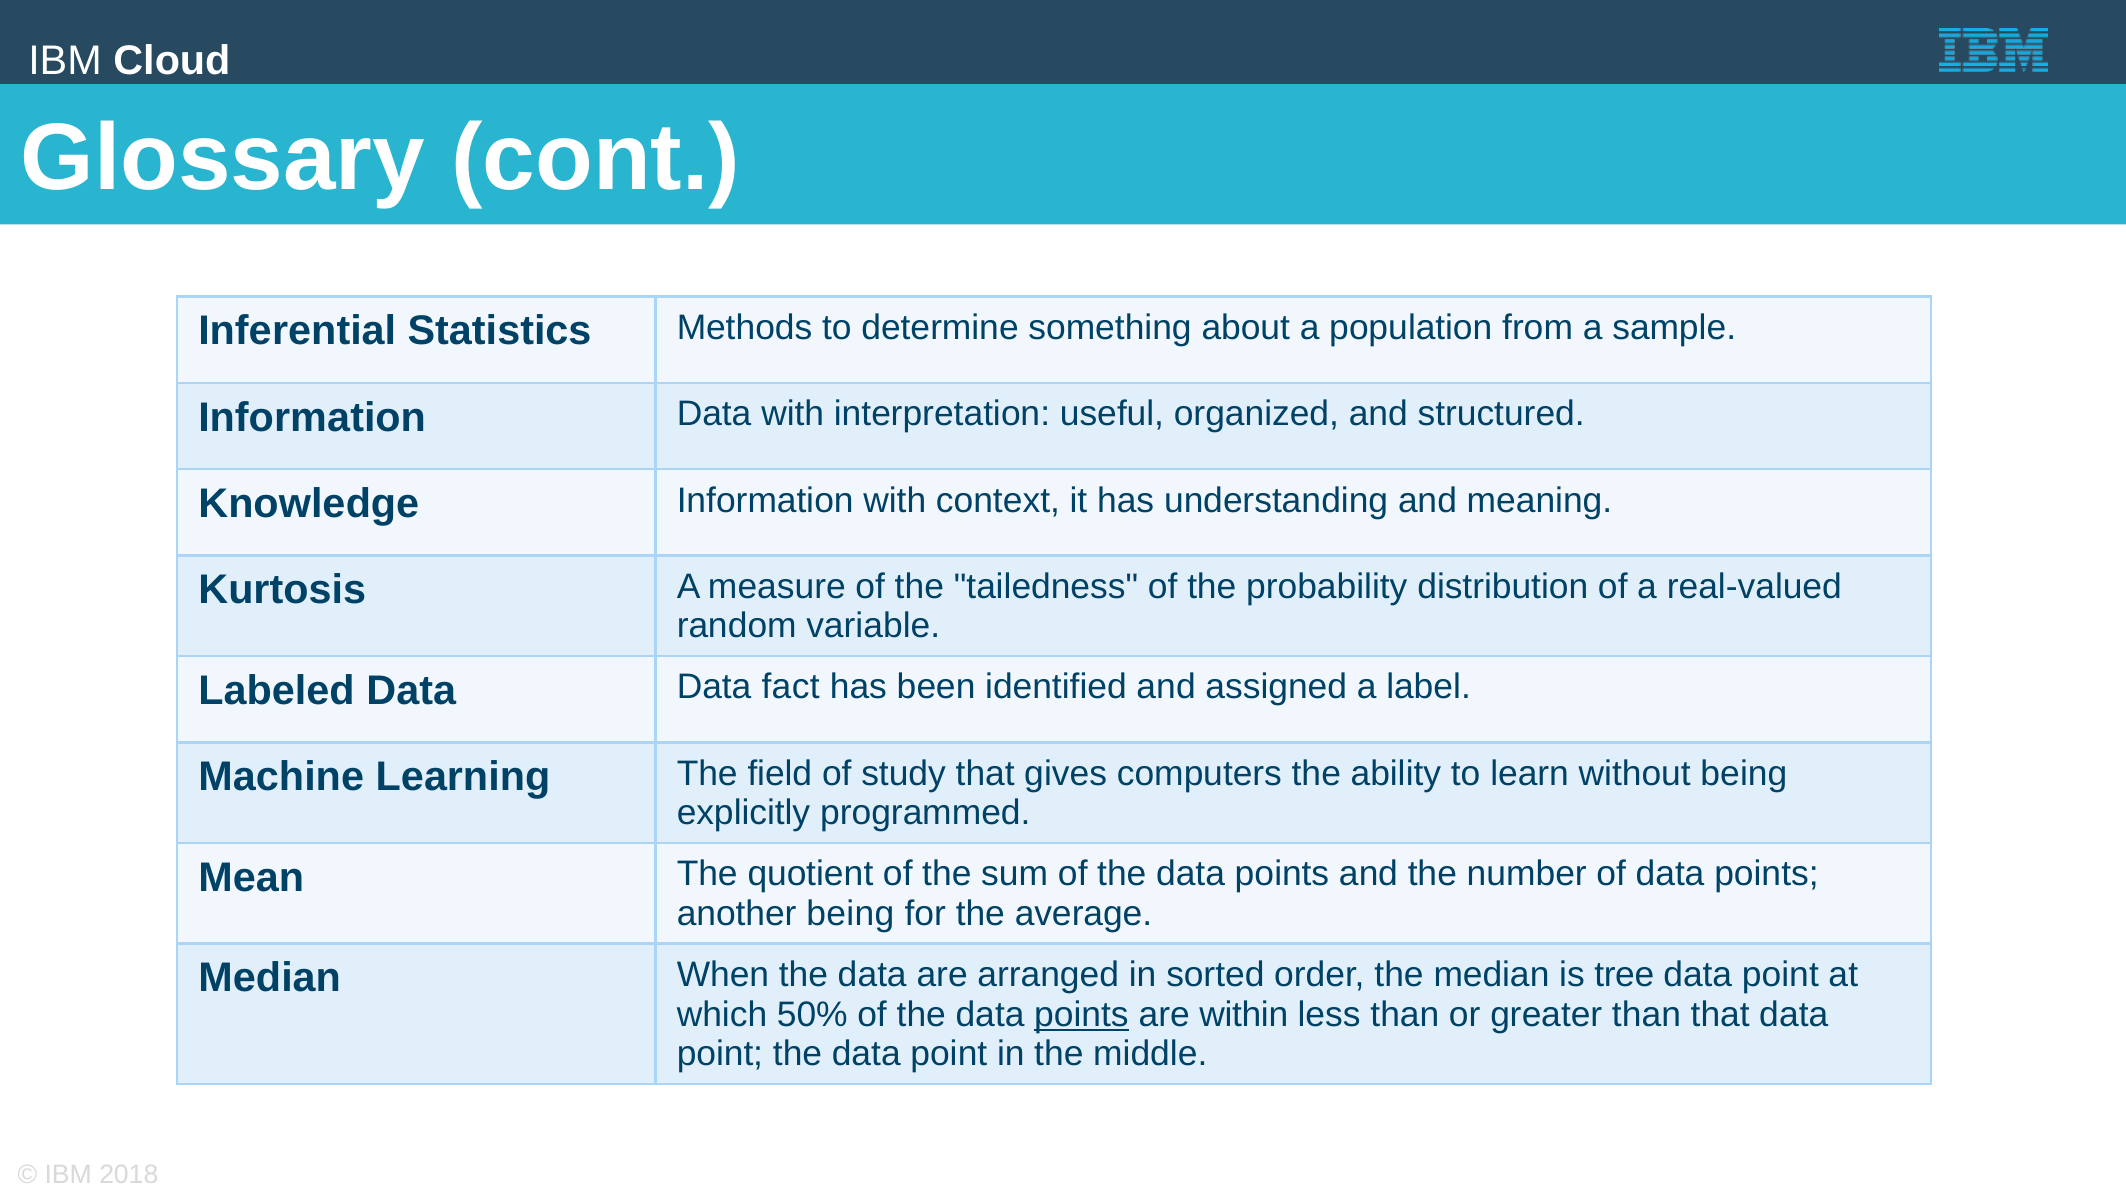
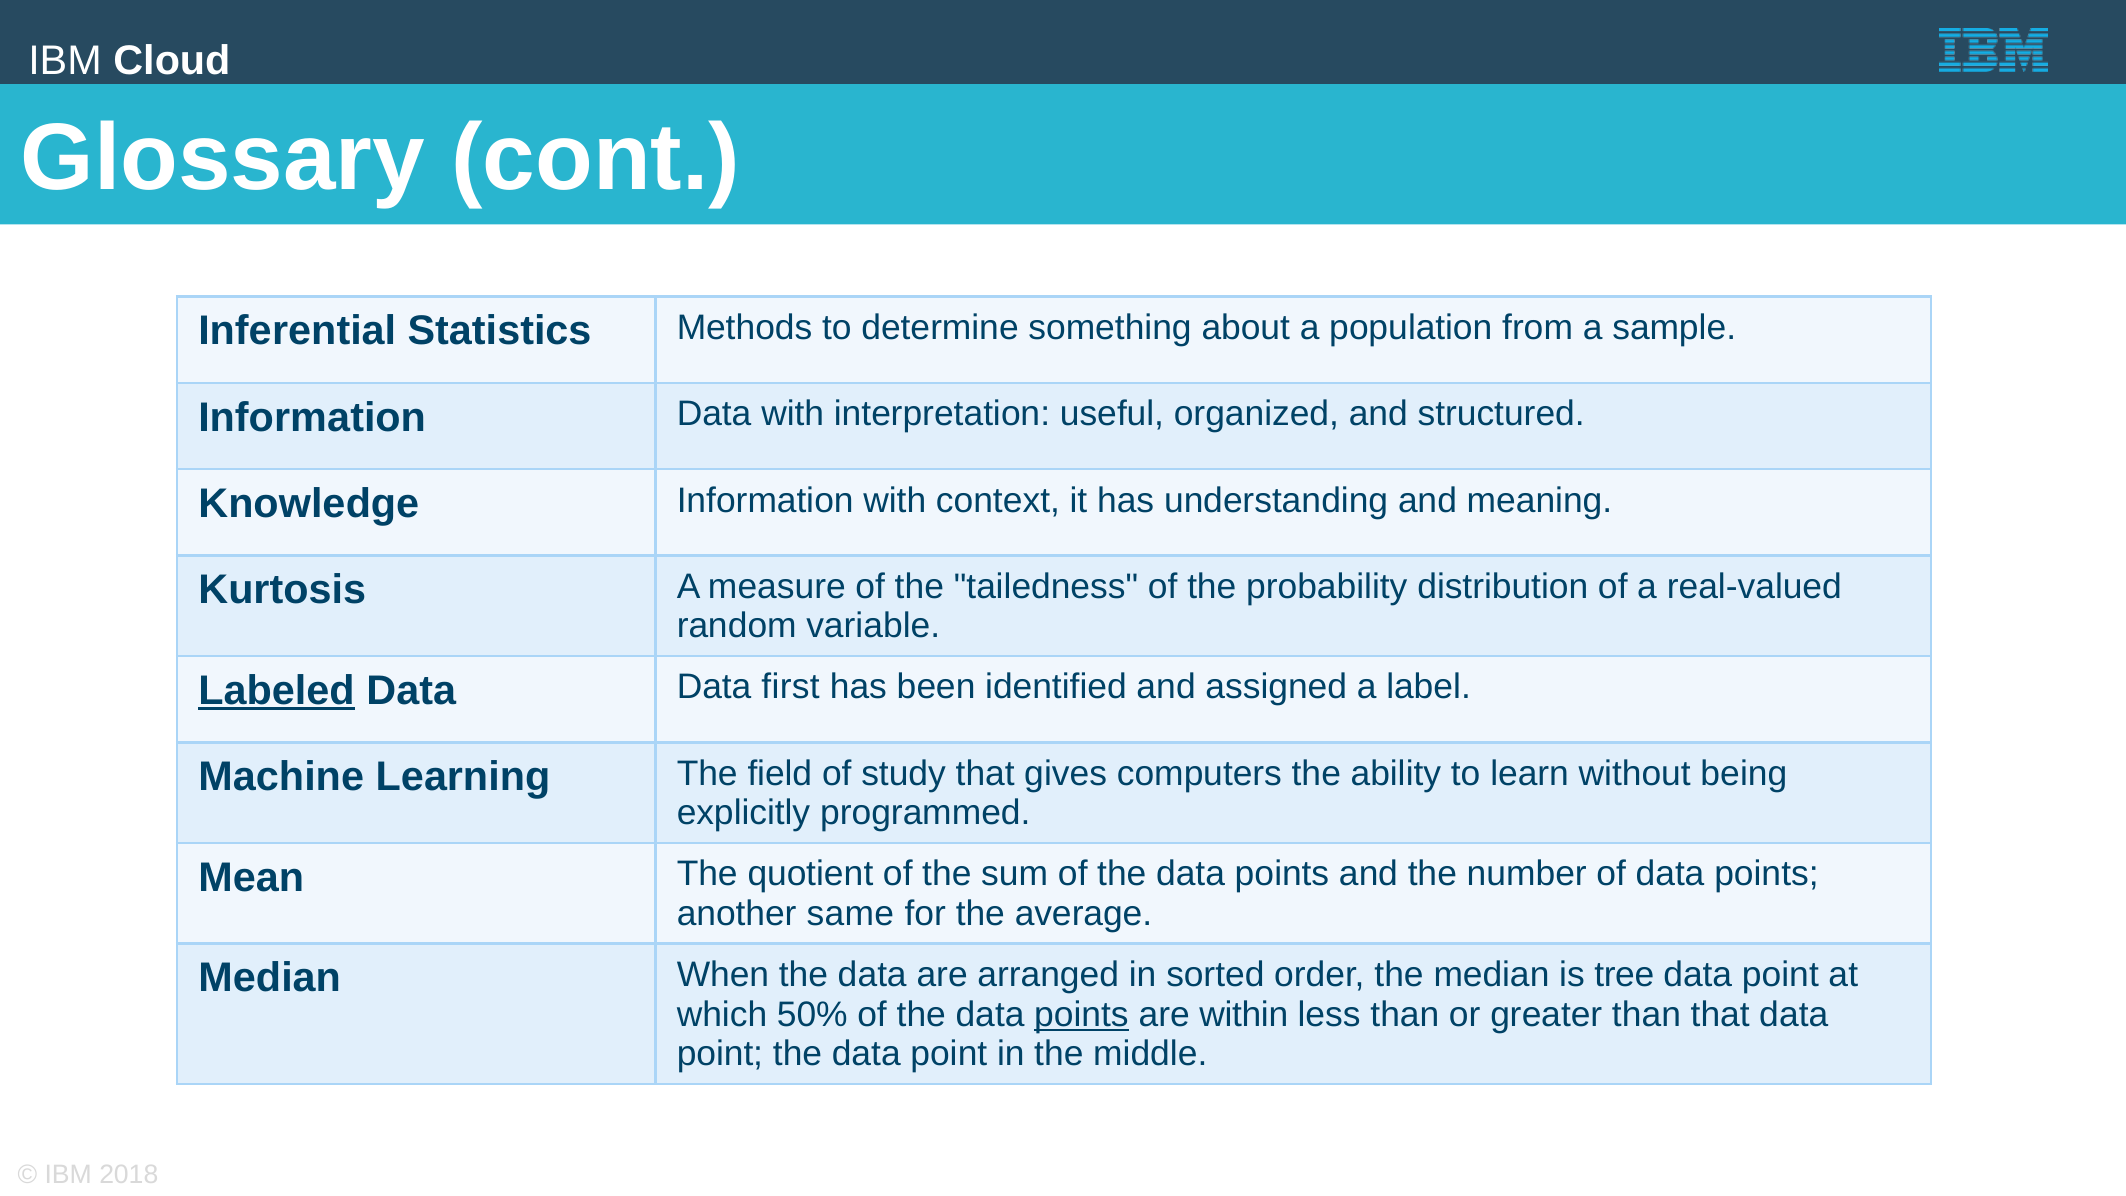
Labeled underline: none -> present (277, 691)
fact: fact -> first (791, 687)
another being: being -> same (850, 914)
